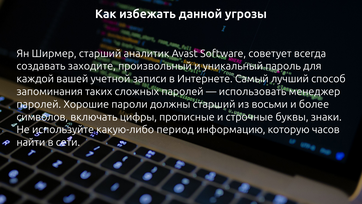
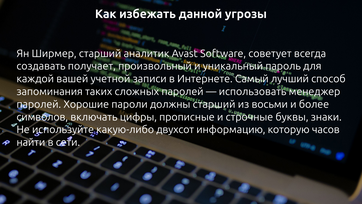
заходите: заходите -> получает (92, 66)
период: период -> двухсот (175, 130)
